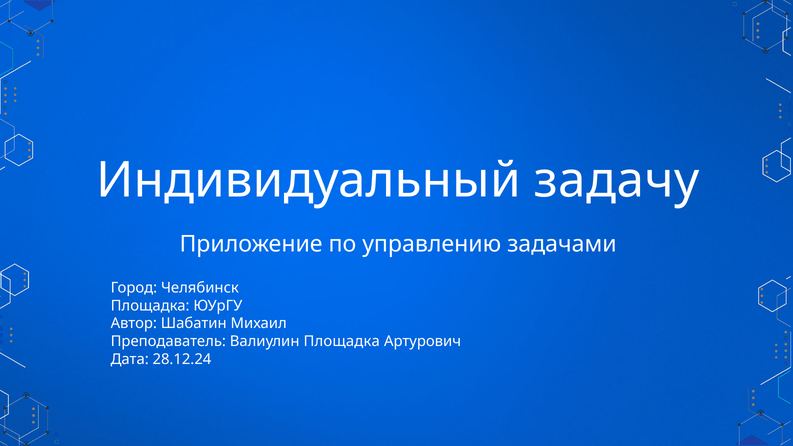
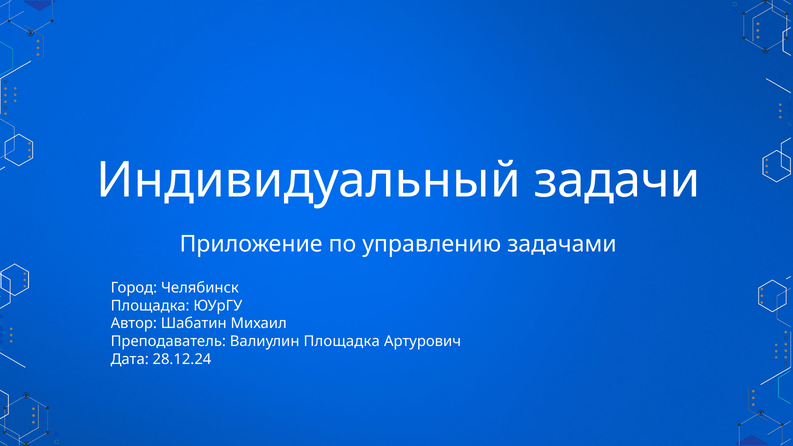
задачу: задачу -> задачи (617, 180)
